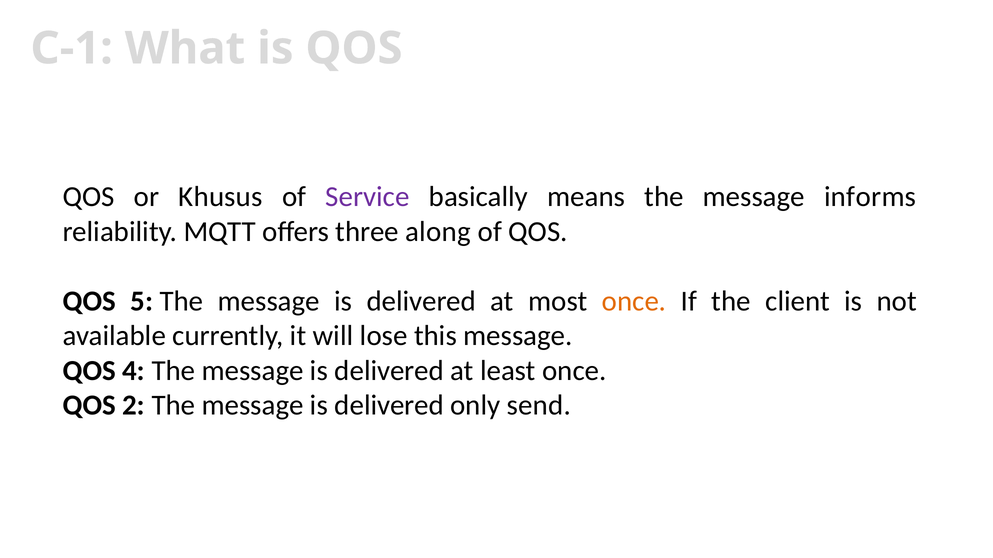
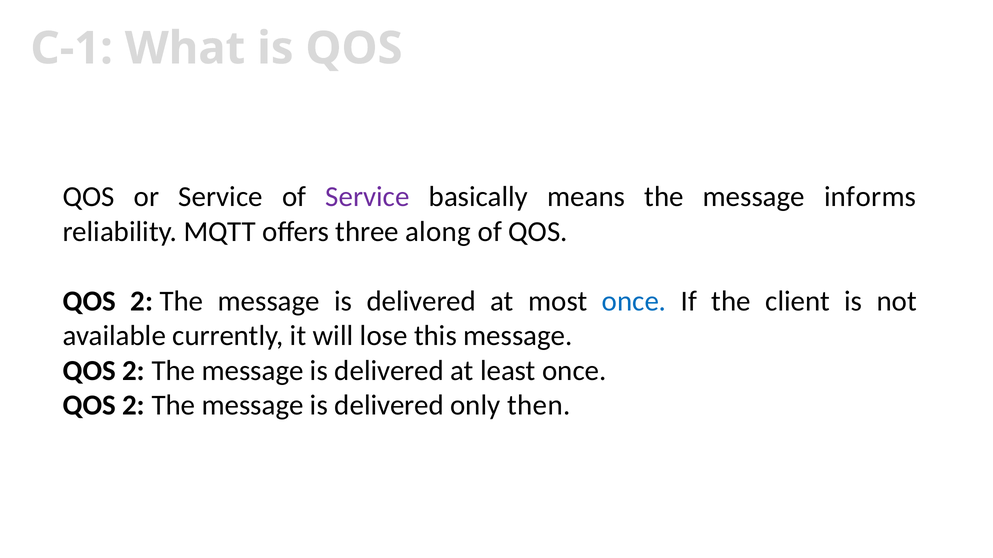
or Khusus: Khusus -> Service (221, 197)
5: 5 -> 2 (142, 301)
once colour: orange -> blue (634, 301)
4: 4 -> 2 (134, 371)
send: send -> then (539, 406)
